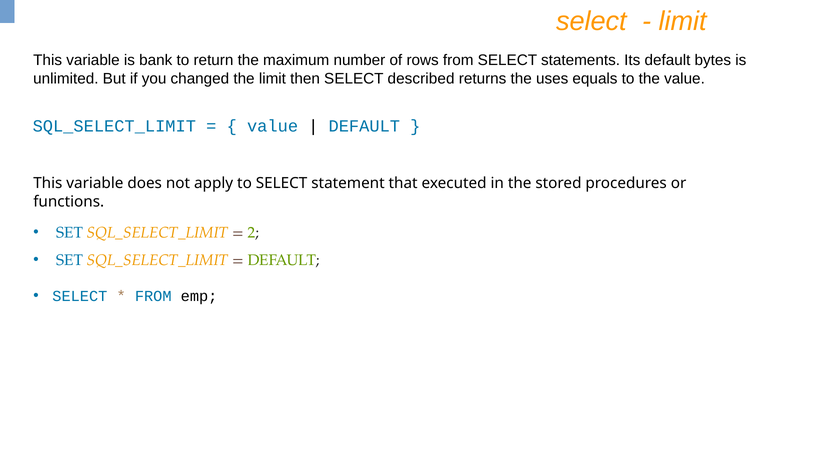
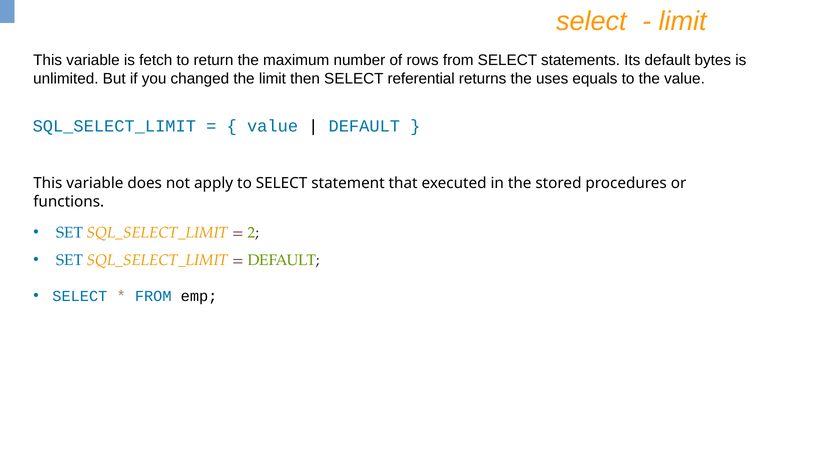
bank: bank -> fetch (156, 60)
described: described -> referential (421, 79)
